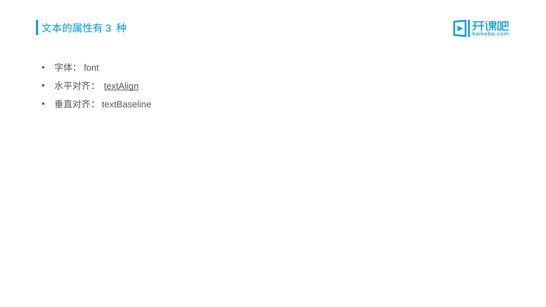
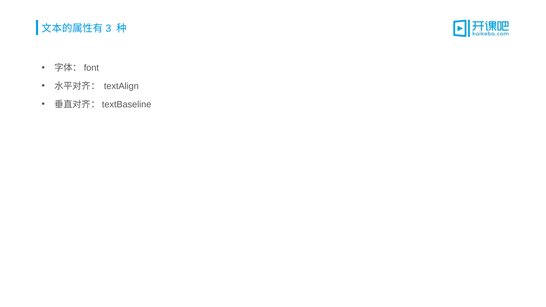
textAlign underline: present -> none (121, 86)
